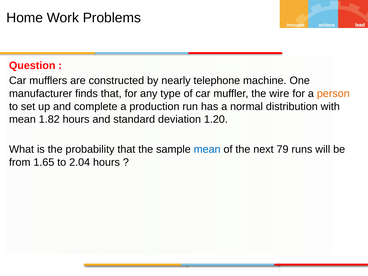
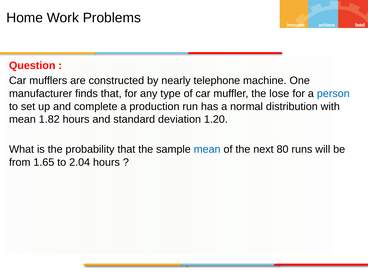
wire: wire -> lose (279, 94)
person colour: orange -> blue (333, 94)
79: 79 -> 80 (283, 149)
